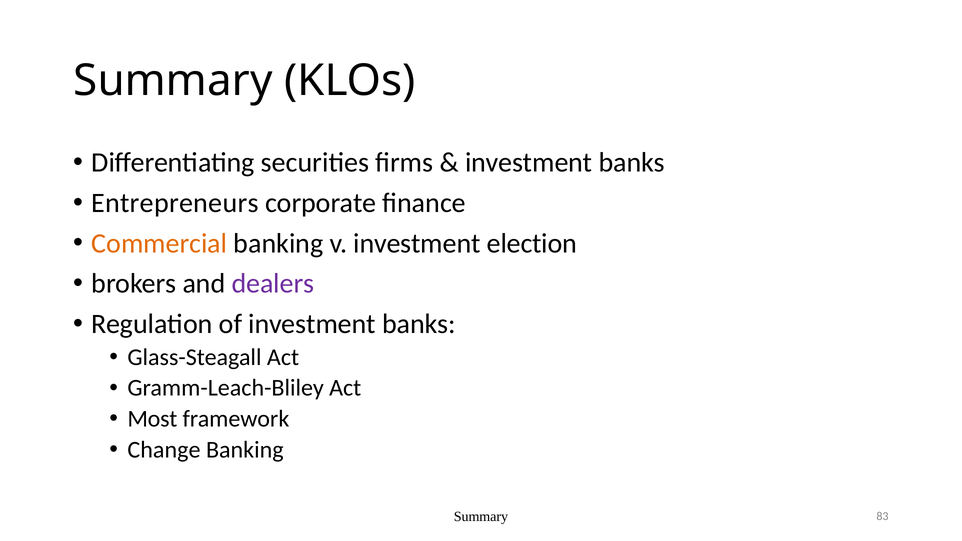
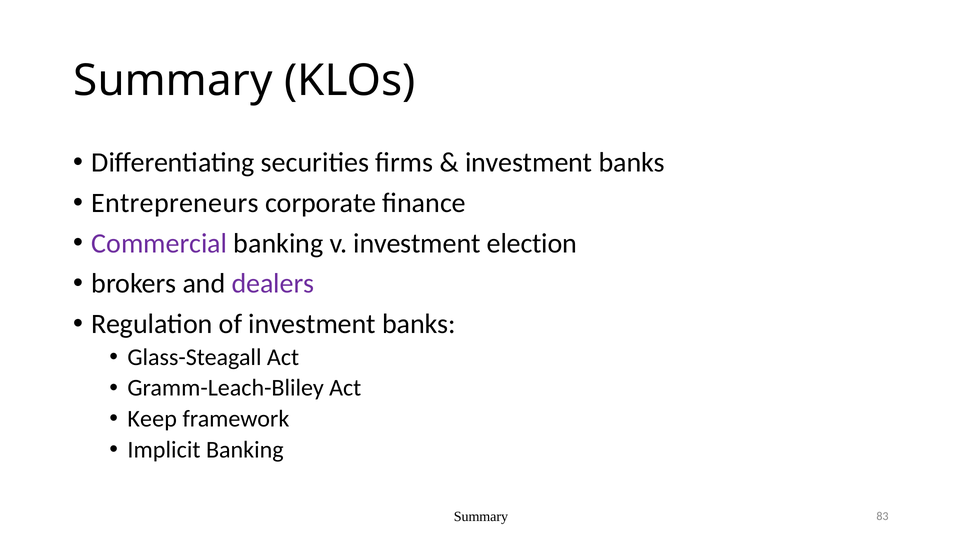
Commercial colour: orange -> purple (159, 243)
Most: Most -> Keep (152, 419)
Change: Change -> Implicit (164, 450)
